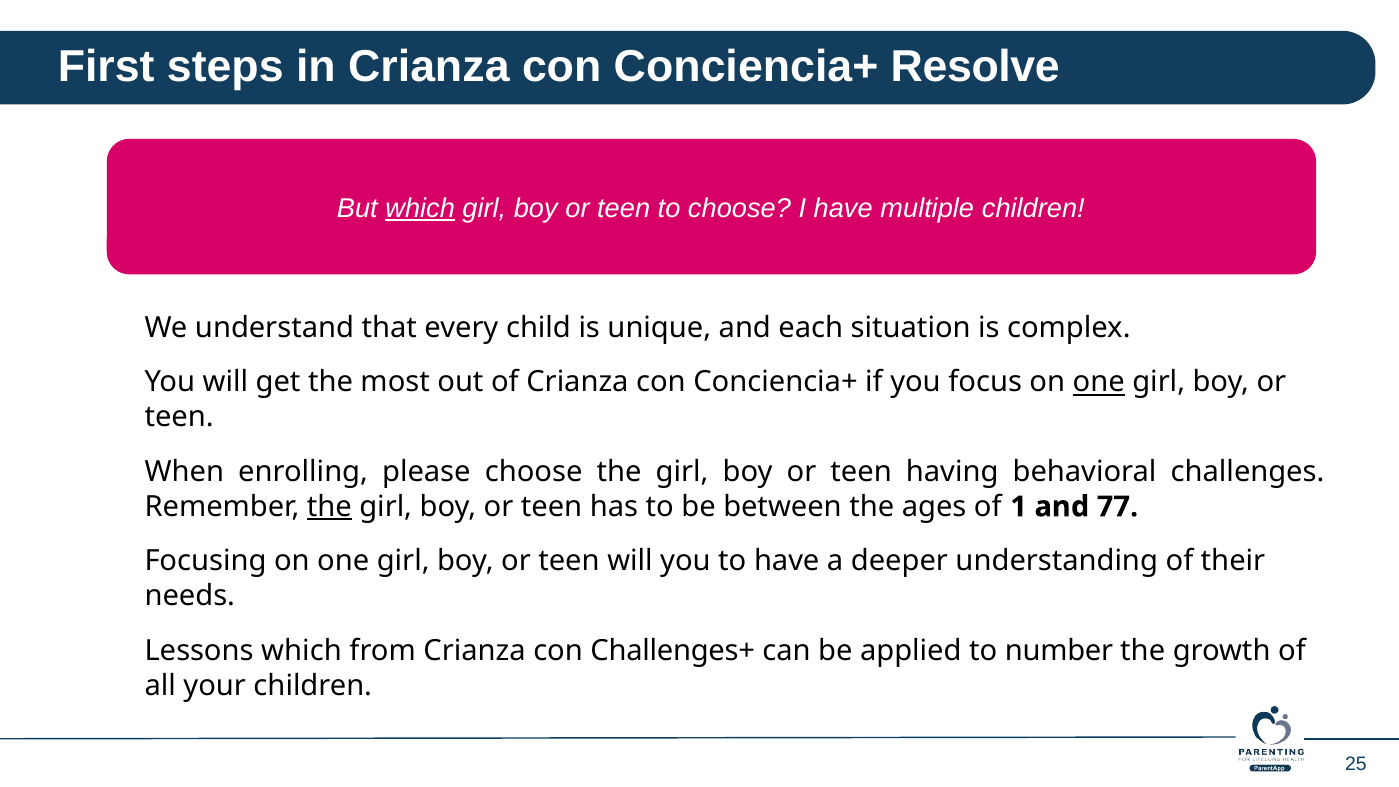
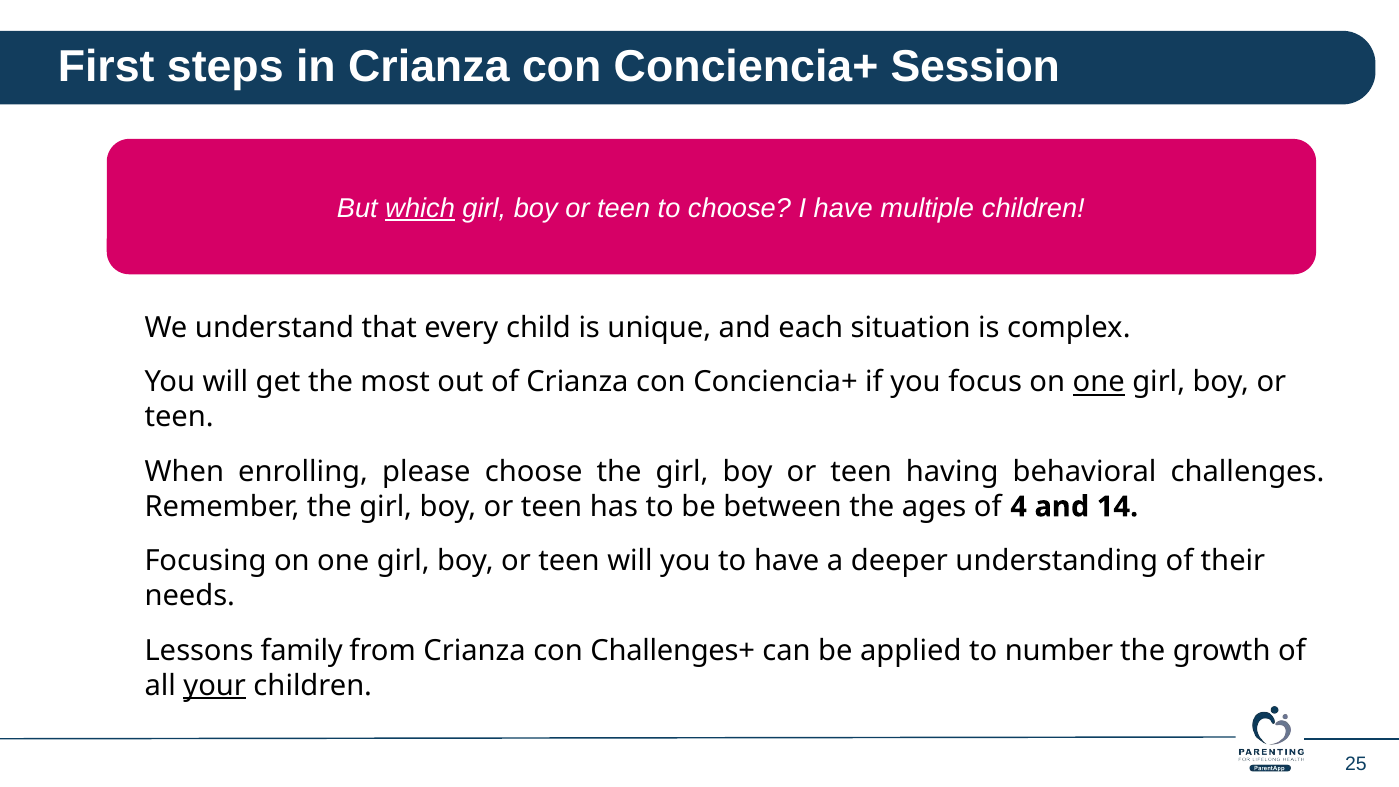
Resolve: Resolve -> Session (975, 67)
the underline: present -> none (329, 507)
1: 1 -> 4 (1019, 507)
77: 77 -> 14 (1117, 507)
Lessons which: which -> family (302, 651)
your underline: none -> present (215, 685)
